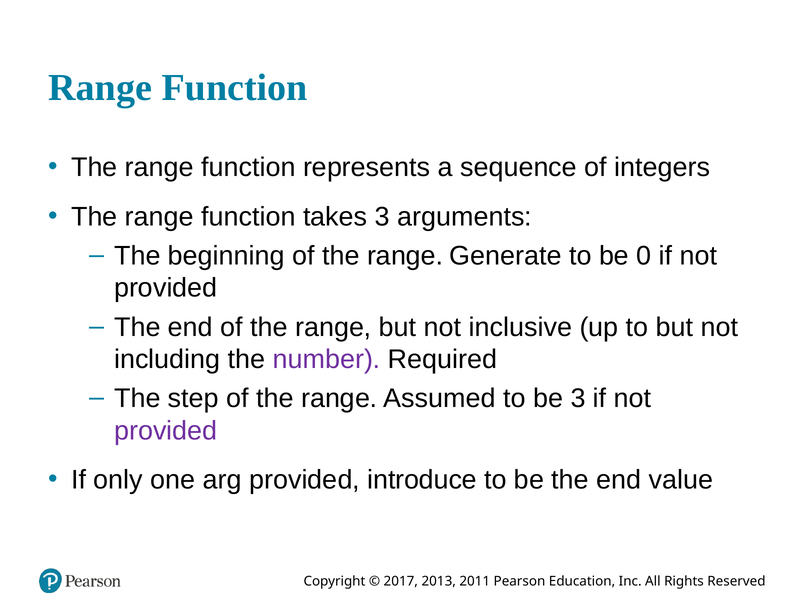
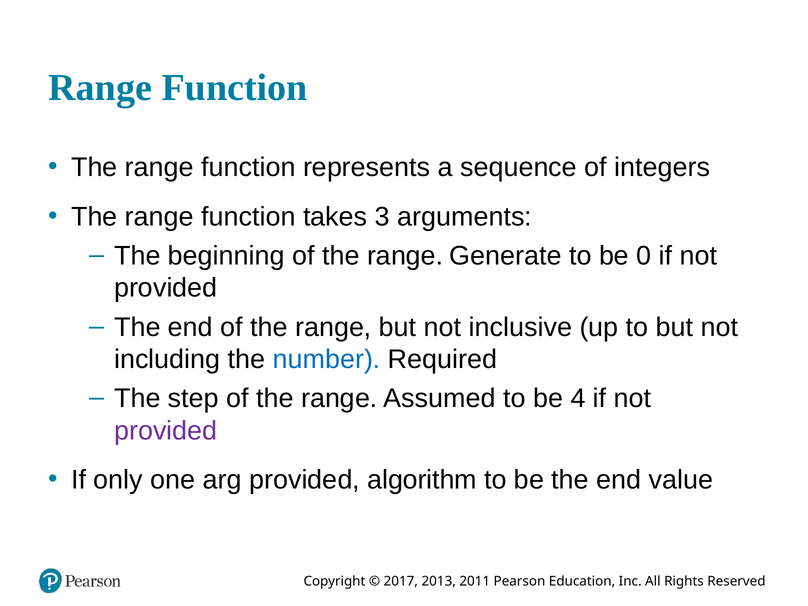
number colour: purple -> blue (327, 359)
be 3: 3 -> 4 (578, 399)
introduce: introduce -> algorithm (422, 480)
